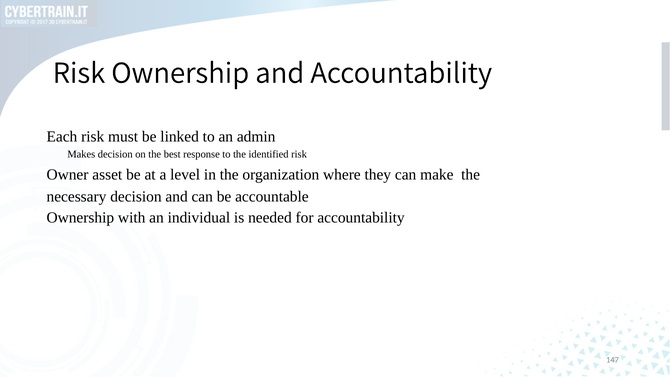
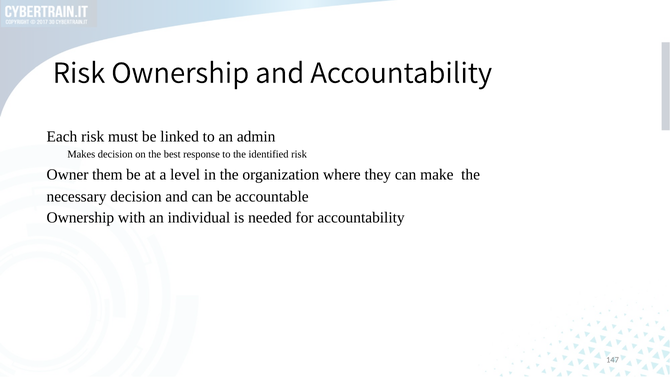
asset: asset -> them (107, 174)
